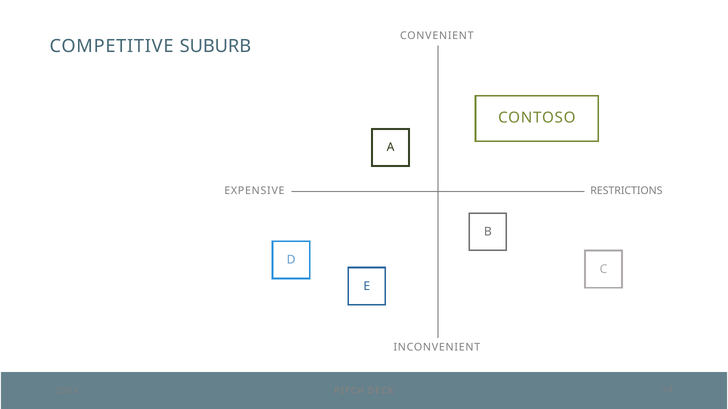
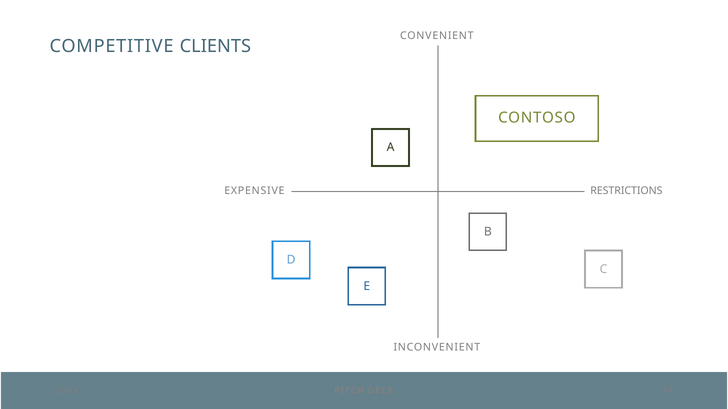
SUBURB: SUBURB -> CLIENTS (215, 47)
